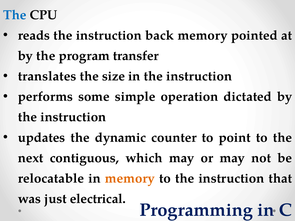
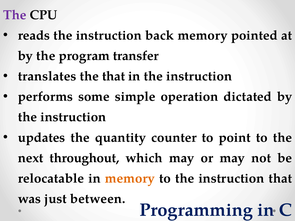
The colour: blue -> purple (15, 15)
the size: size -> that (114, 76)
dynamic: dynamic -> quantity (120, 138)
contiguous: contiguous -> throughout (84, 158)
electrical: electrical -> between (98, 199)
